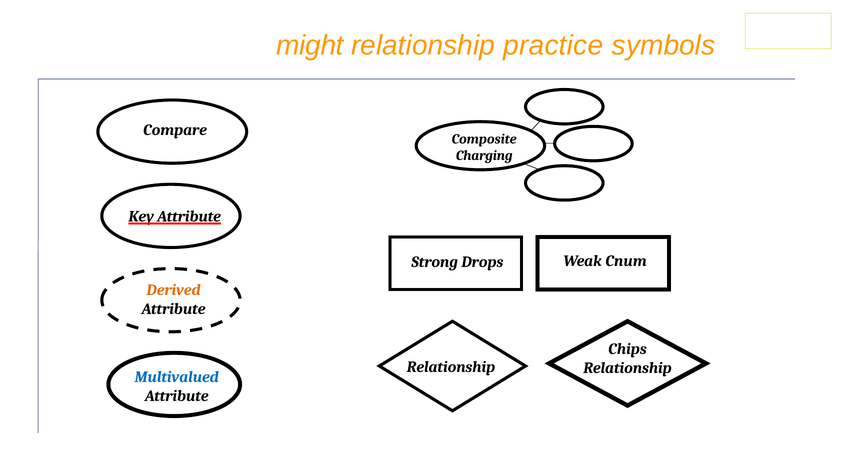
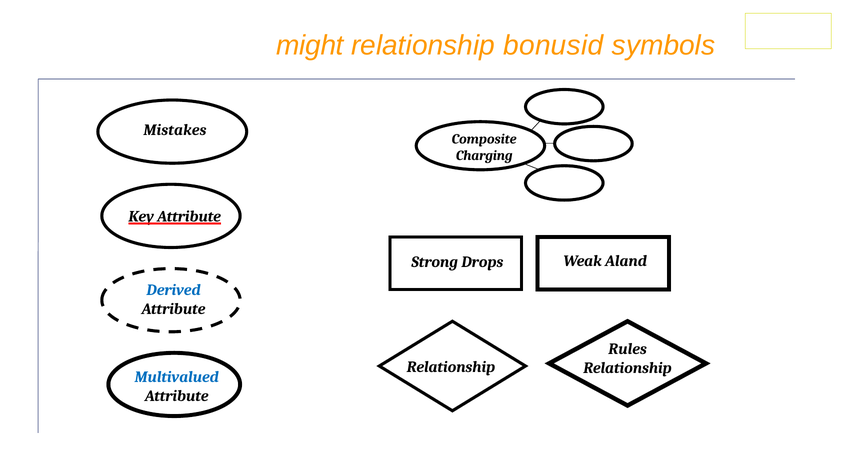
practice: practice -> bonusid (553, 46)
Compare: Compare -> Mistakes (175, 130)
Cnum: Cnum -> Aland (626, 261)
Derived colour: orange -> blue (174, 290)
Chips: Chips -> Rules (628, 349)
